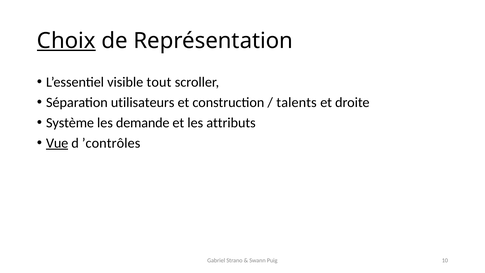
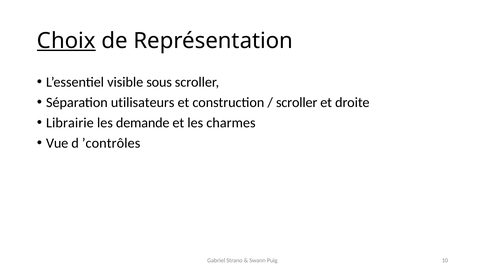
tout: tout -> sous (159, 82)
talents: talents -> scroller (297, 102)
Système: Système -> Librairie (70, 123)
attributs: attributs -> charmes (231, 123)
Vue underline: present -> none (57, 143)
